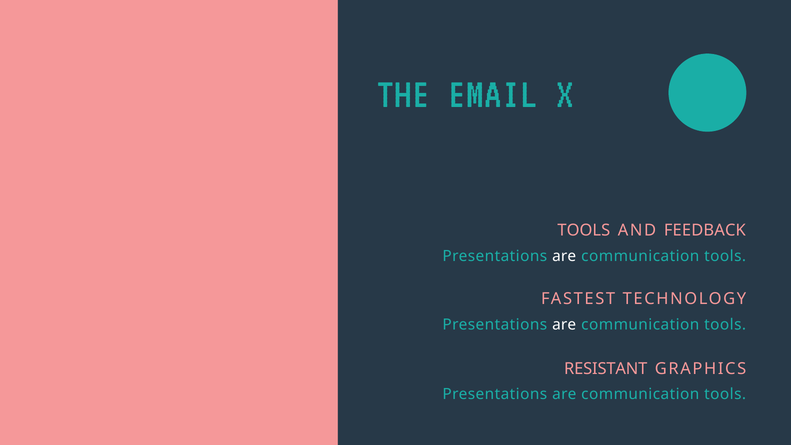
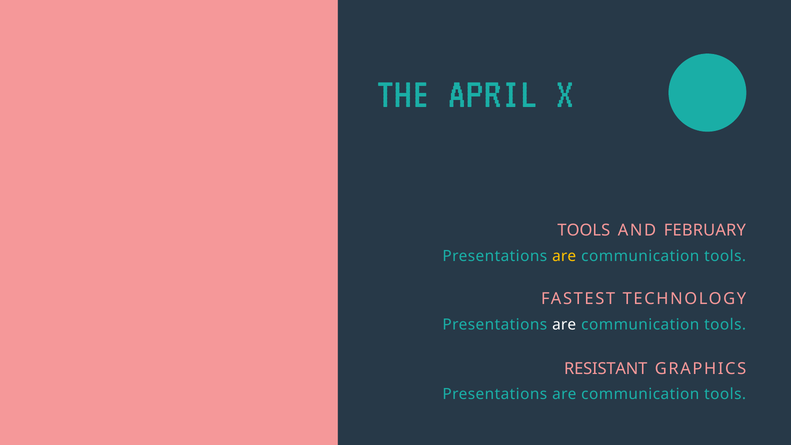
EMAIL: EMAIL -> APRIL (493, 93)
FEEDBACK: FEEDBACK -> FEBRUARY (705, 231)
are colour: white -> yellow (564, 256)
